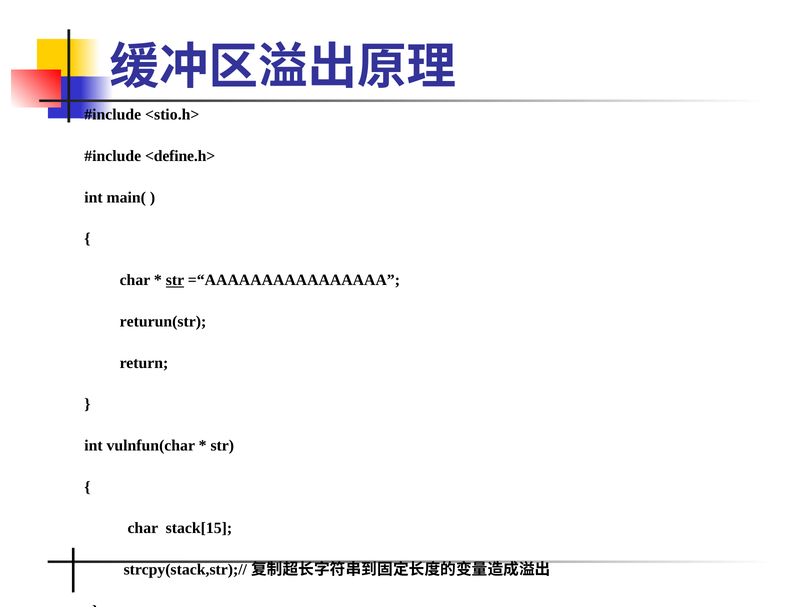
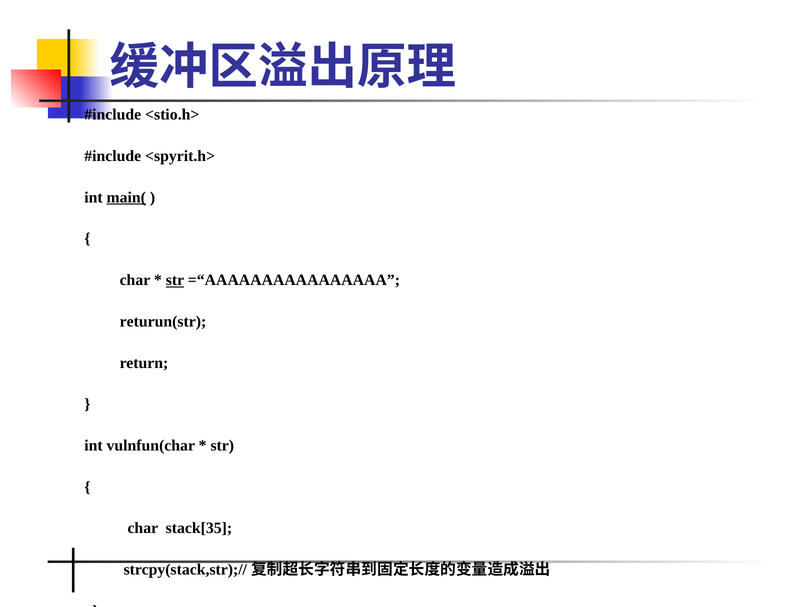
<define.h>: <define.h> -> <spyrit.h> (180, 156)
main( underline: none -> present (126, 197)
stack[15: stack[15 -> stack[35 (199, 528)
